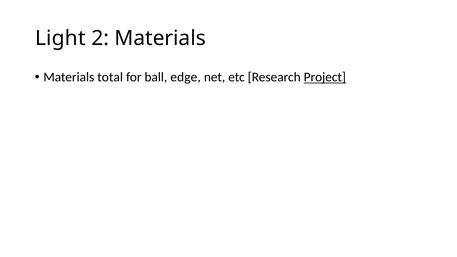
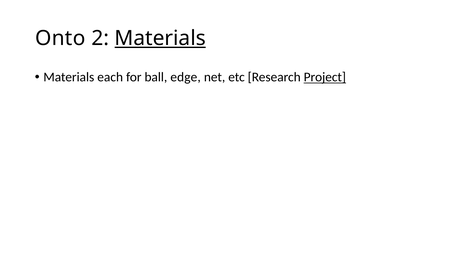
Light: Light -> Onto (60, 38)
Materials underline: none -> present (160, 38)
total: total -> each (110, 77)
